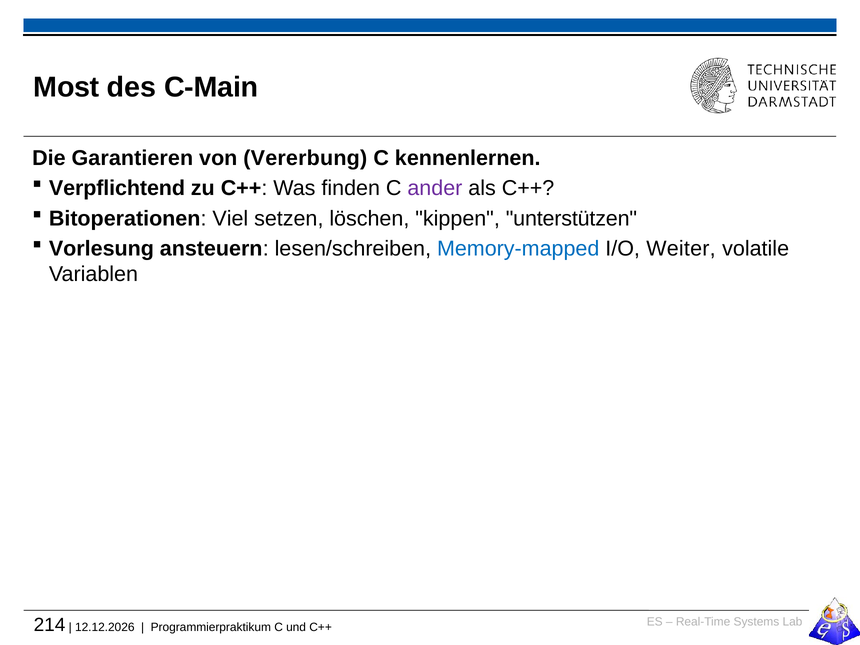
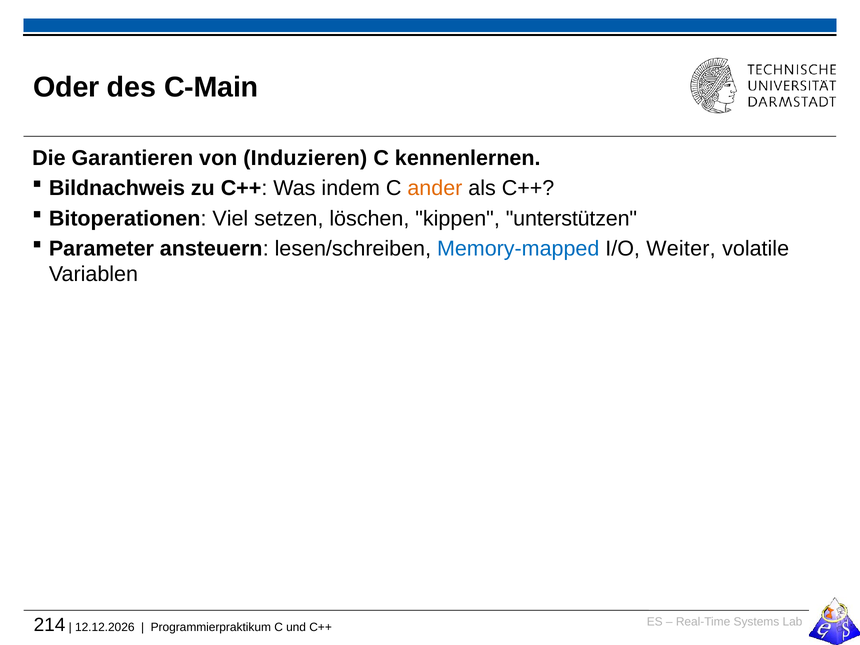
Most: Most -> Oder (67, 87)
Vererbung: Vererbung -> Induzieren (305, 158)
Verpflichtend: Verpflichtend -> Bildnachweis (117, 188)
finden: finden -> indem (351, 188)
ander colour: purple -> orange (435, 188)
Vorlesung: Vorlesung -> Parameter (101, 249)
